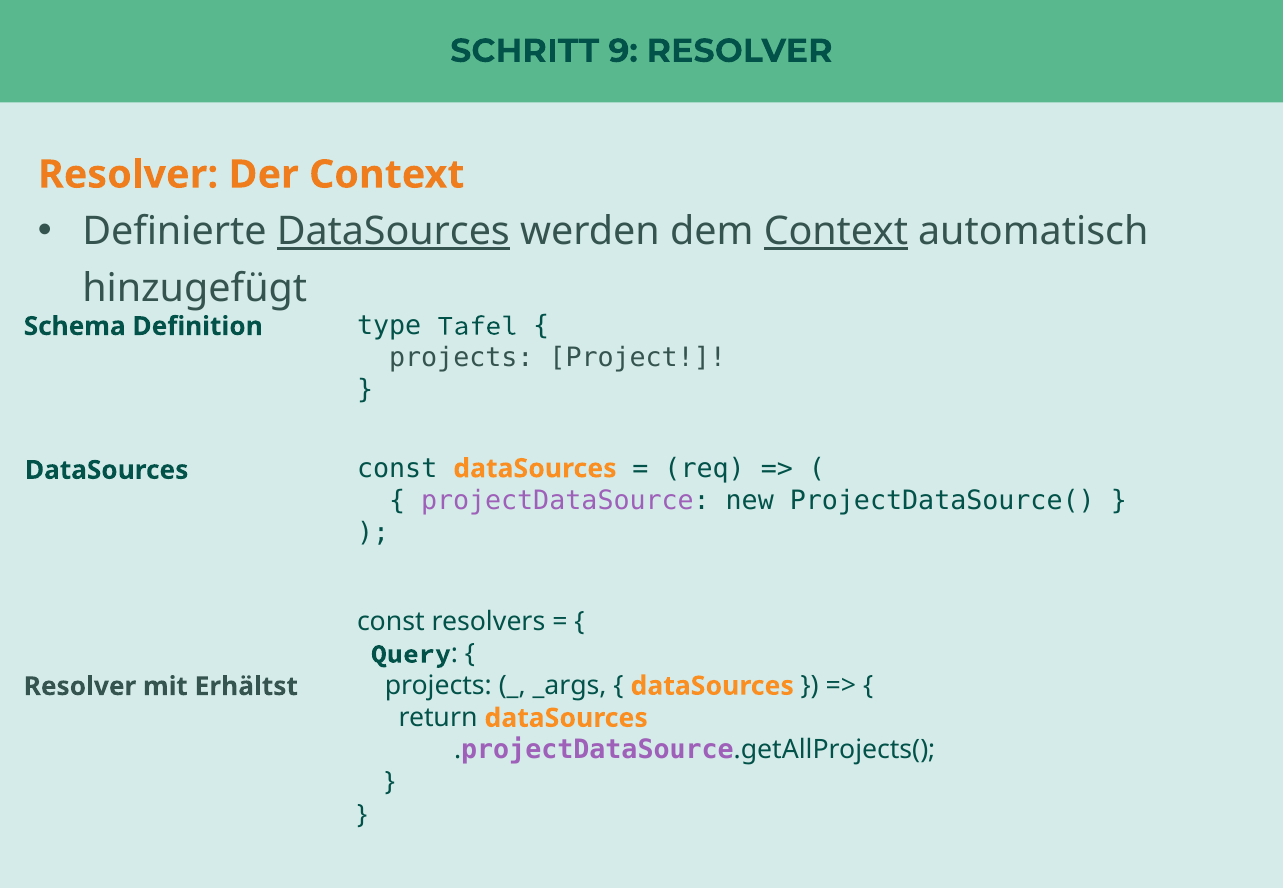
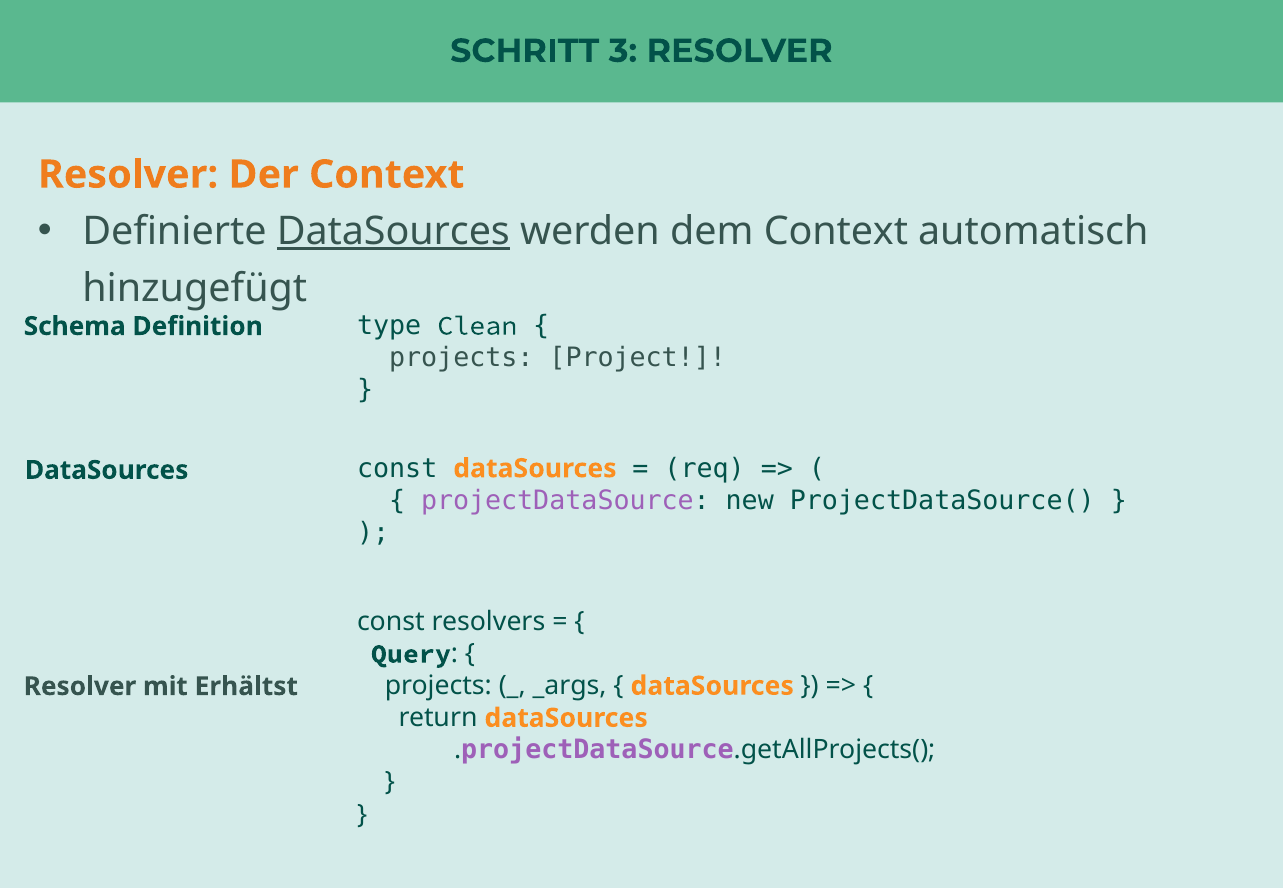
9: 9 -> 3 (623, 51)
Context underline: present -> none (836, 231)
Tafel: Tafel -> Clean (477, 326)
